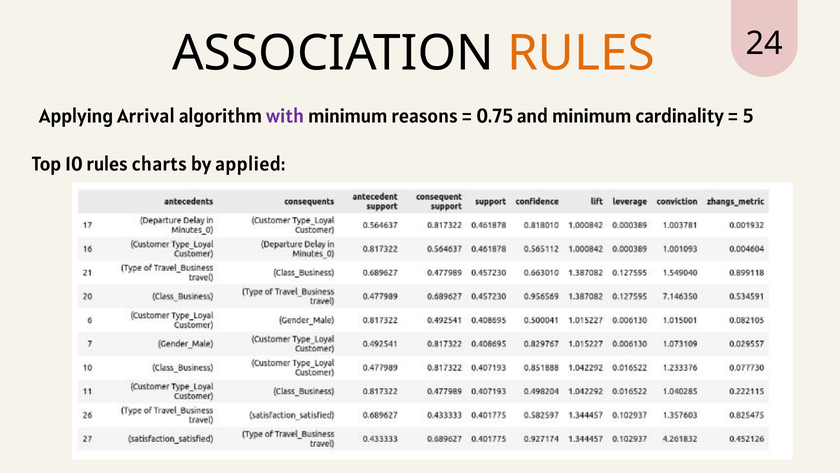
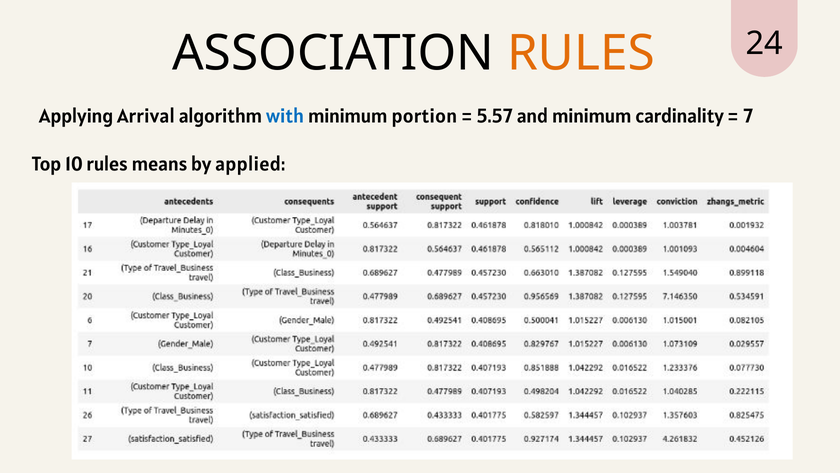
with colour: purple -> blue (285, 116)
reasons: reasons -> portion (424, 116)
0.75: 0.75 -> 5.57 (495, 116)
5: 5 -> 7 (748, 116)
charts: charts -> means (159, 164)
